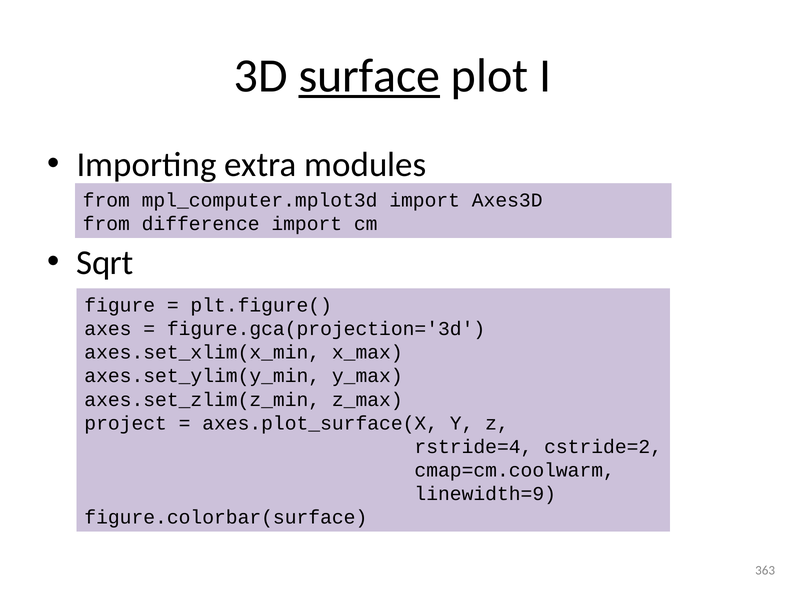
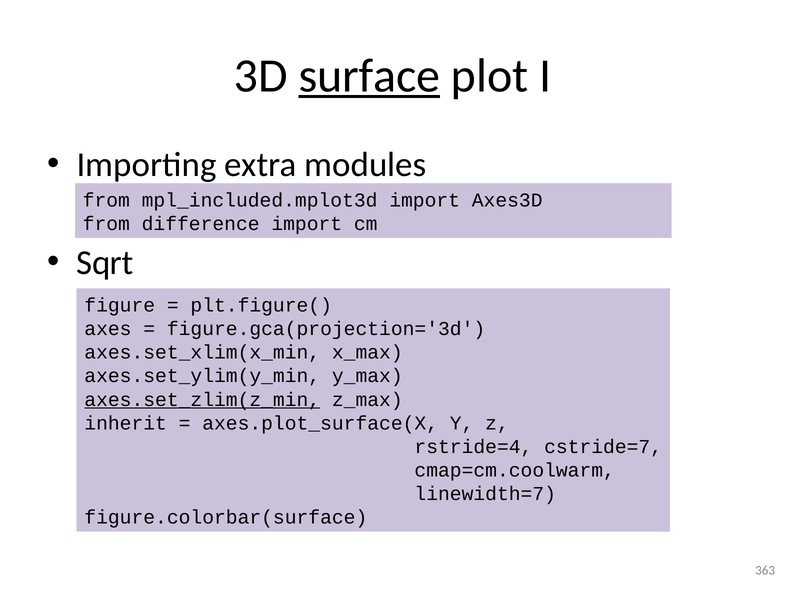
mpl_computer.mplot3d: mpl_computer.mplot3d -> mpl_included.mplot3d (260, 200)
axes.set_zlim(z_min underline: none -> present (202, 400)
project: project -> inherit (126, 423)
cstride=2: cstride=2 -> cstride=7 (603, 447)
linewidth=9: linewidth=9 -> linewidth=7 (485, 494)
